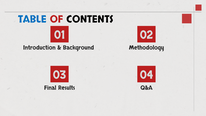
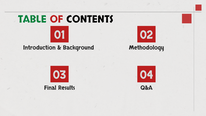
TABLE colour: blue -> green (32, 19)
